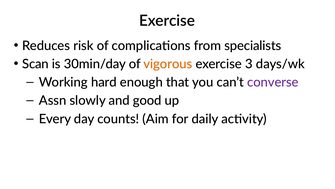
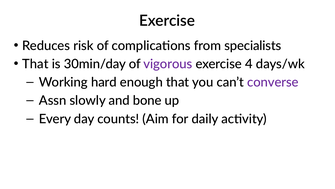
Scan: Scan -> That (35, 64)
vigorous colour: orange -> purple (168, 64)
3: 3 -> 4 (249, 64)
good: good -> bone (147, 100)
